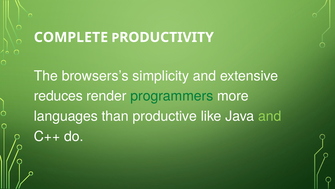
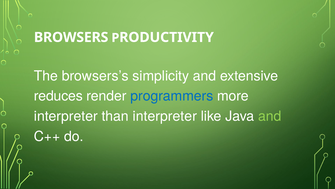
COMPLETE: COMPLETE -> BROWSERS (71, 37)
programmers colour: green -> blue (172, 96)
languages: languages -> interpreter (66, 116)
than productive: productive -> interpreter (165, 116)
